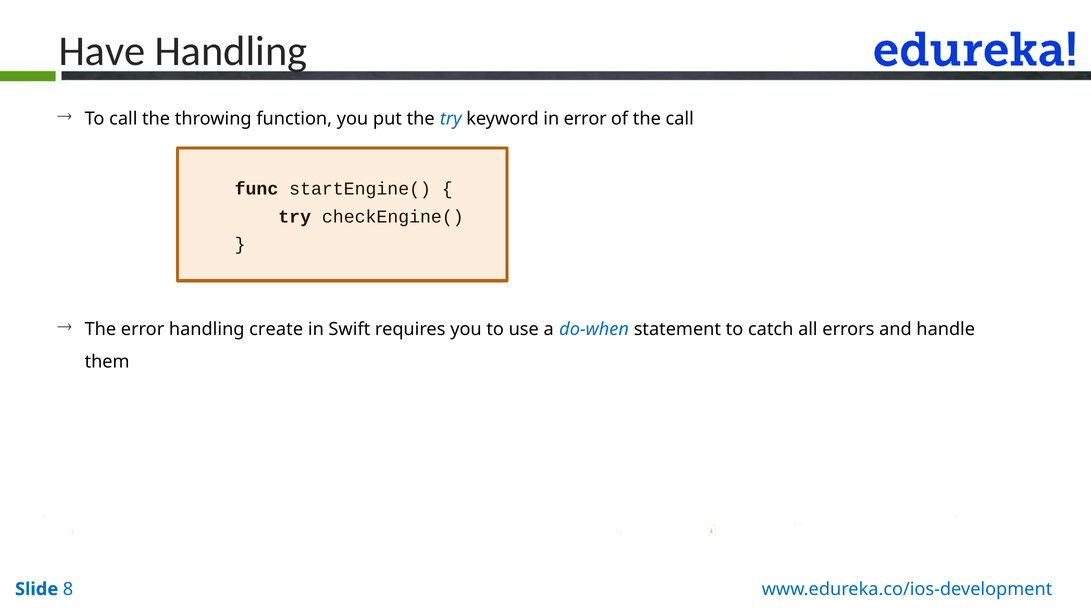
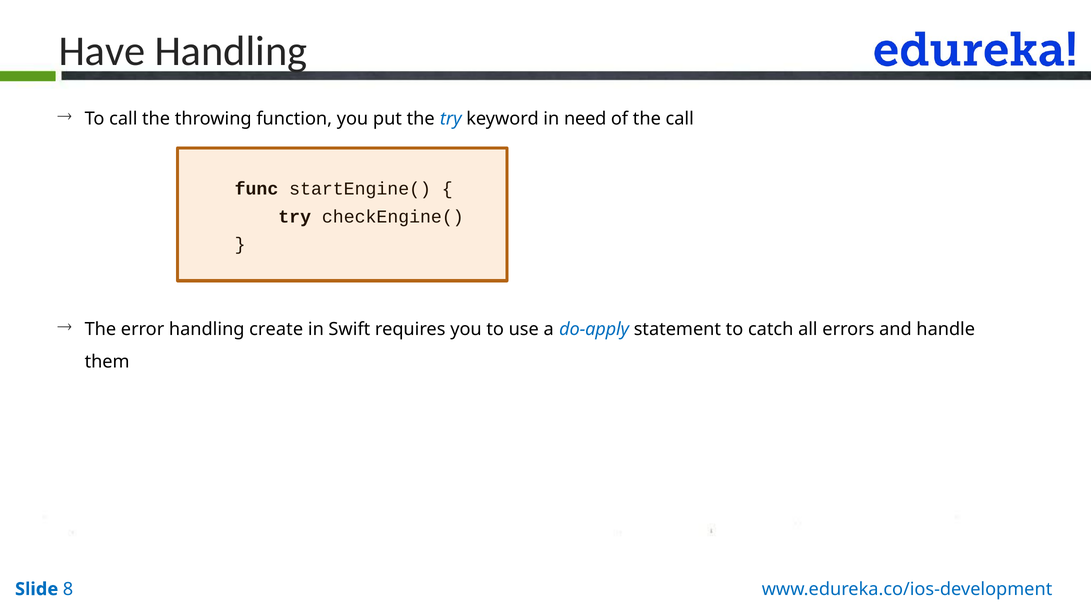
in error: error -> need (585, 119)
do-when: do-when -> do-apply (594, 330)
